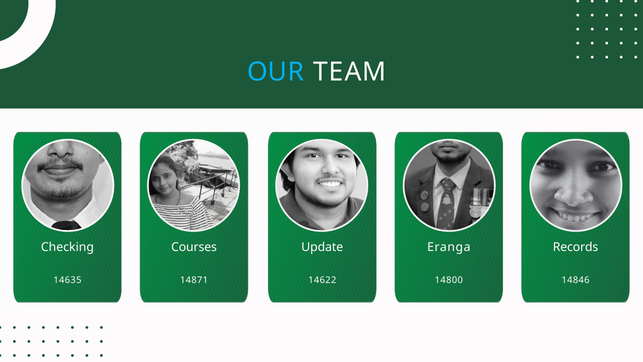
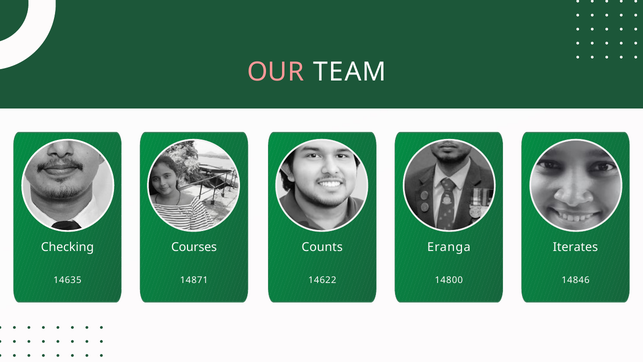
OUR colour: light blue -> pink (276, 72)
Update: Update -> Counts (322, 247)
Records: Records -> Iterates (575, 247)
